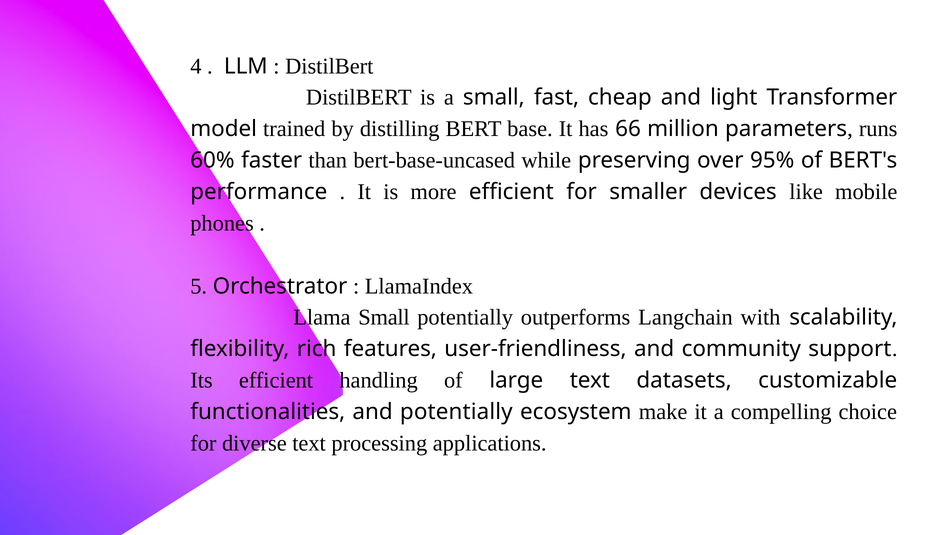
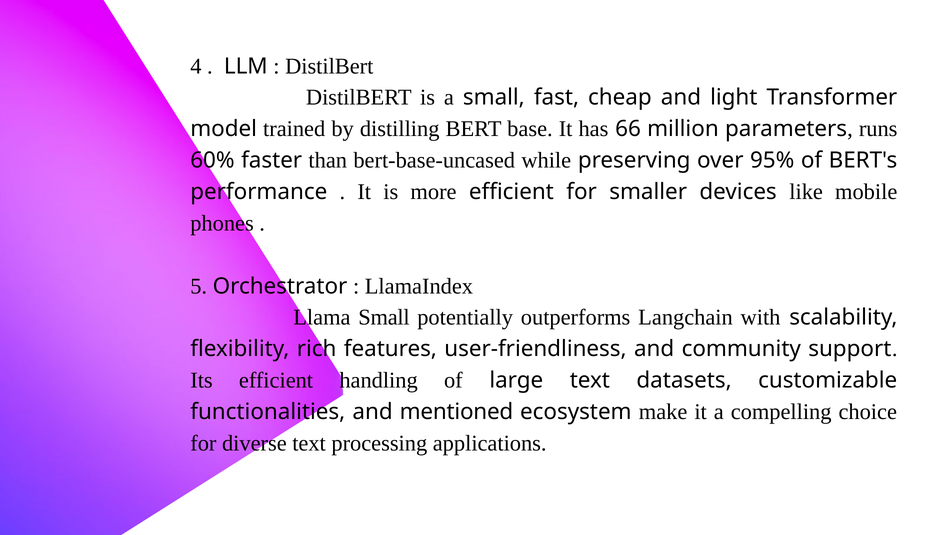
and potentially: potentially -> mentioned (456, 412)
